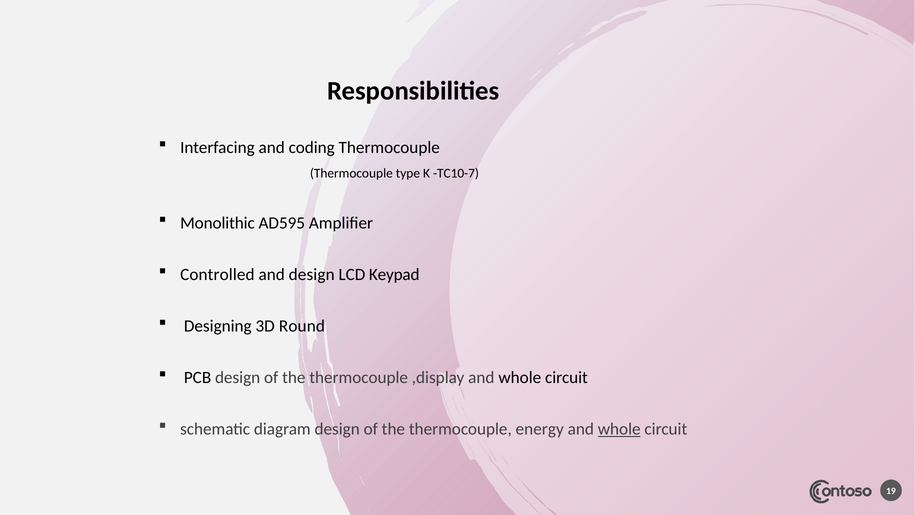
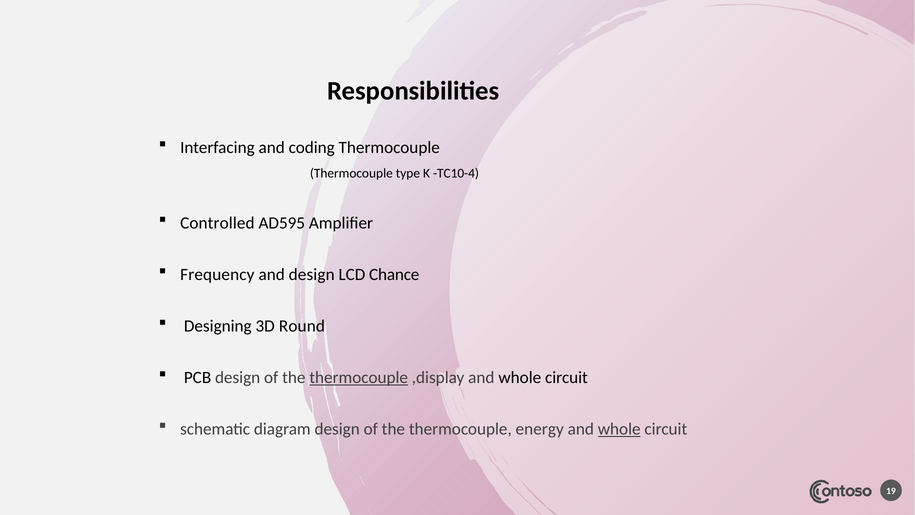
TC10-7: TC10-7 -> TC10-4 (456, 173)
Monolithic: Monolithic -> Controlled (217, 223)
Controlled: Controlled -> Frequency (217, 274)
Keypad: Keypad -> Chance (394, 274)
thermocouple underline: none -> present (359, 377)
